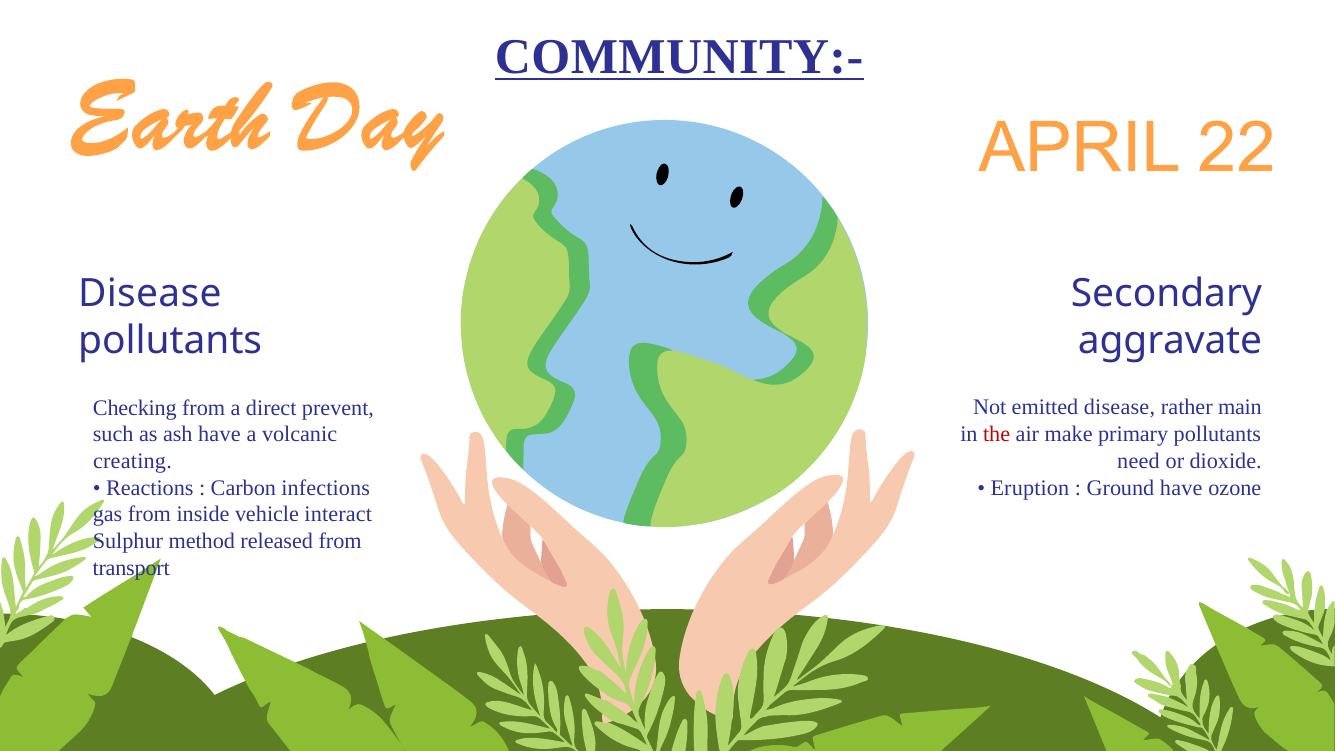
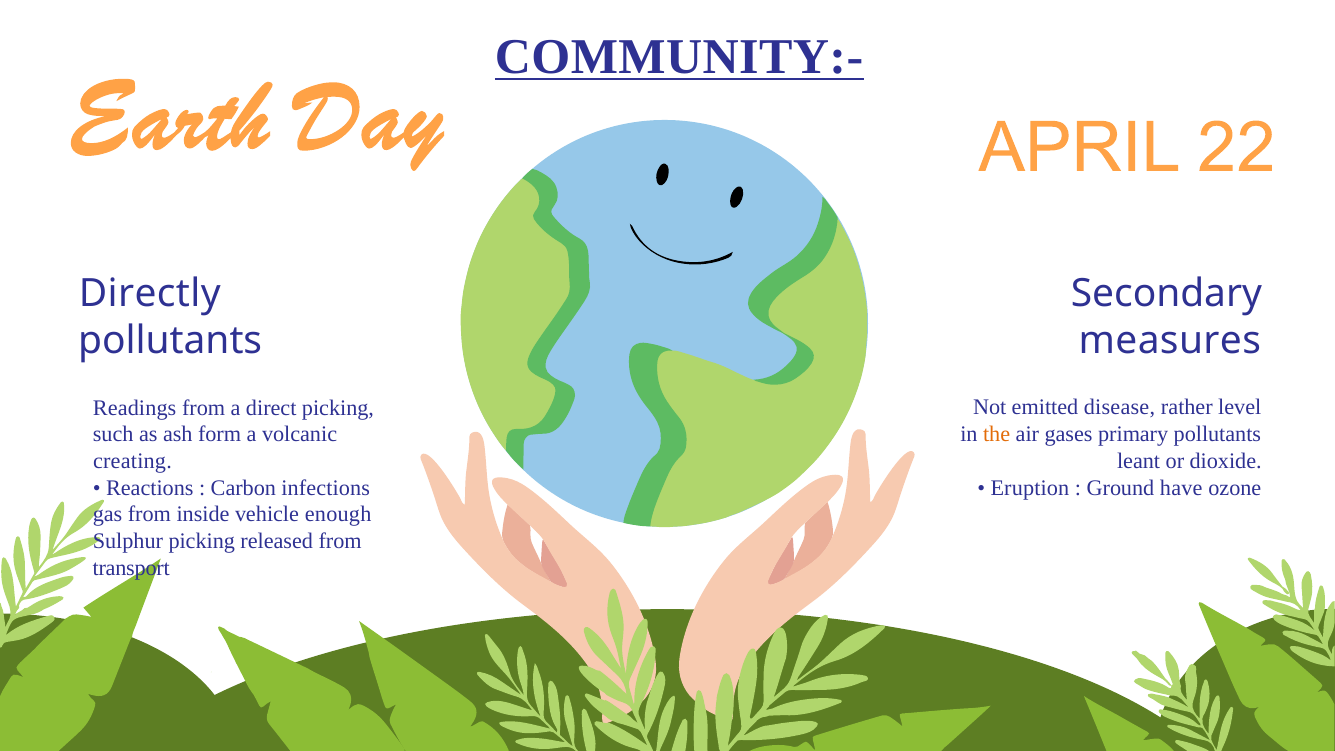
Disease: Disease -> Directly (150, 294)
aggravate: aggravate -> measures (1170, 340)
main: main -> level (1240, 408)
Checking: Checking -> Readings (135, 408)
direct prevent: prevent -> picking (338, 408)
the colour: red -> orange (997, 434)
make: make -> gases (1069, 434)
ash have: have -> form (220, 435)
need: need -> leant (1139, 461)
interact: interact -> enough (338, 515)
Sulphur method: method -> picking (202, 541)
